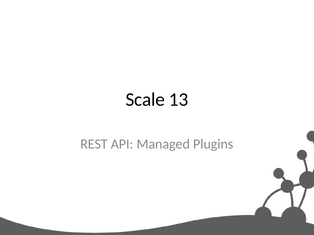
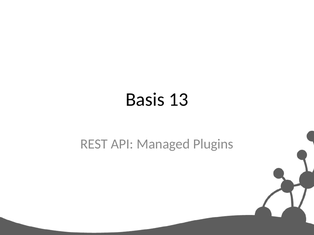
Scale: Scale -> Basis (145, 100)
